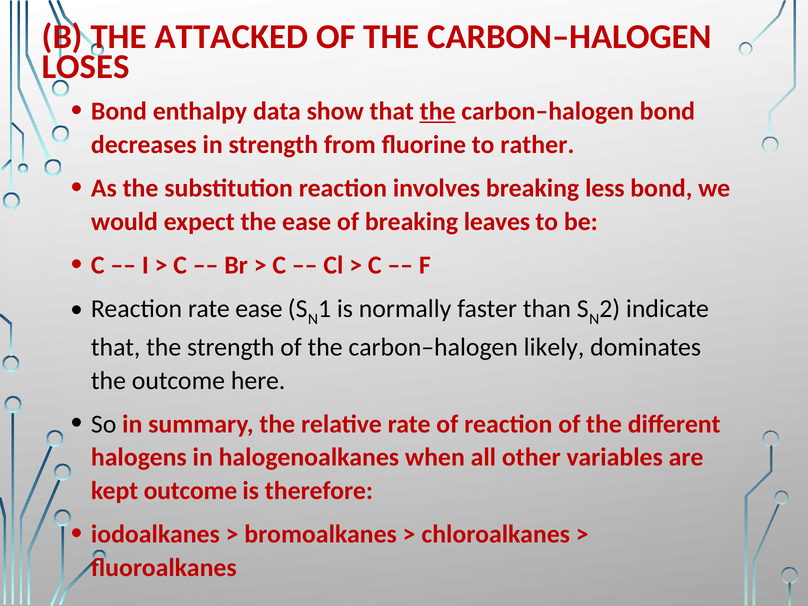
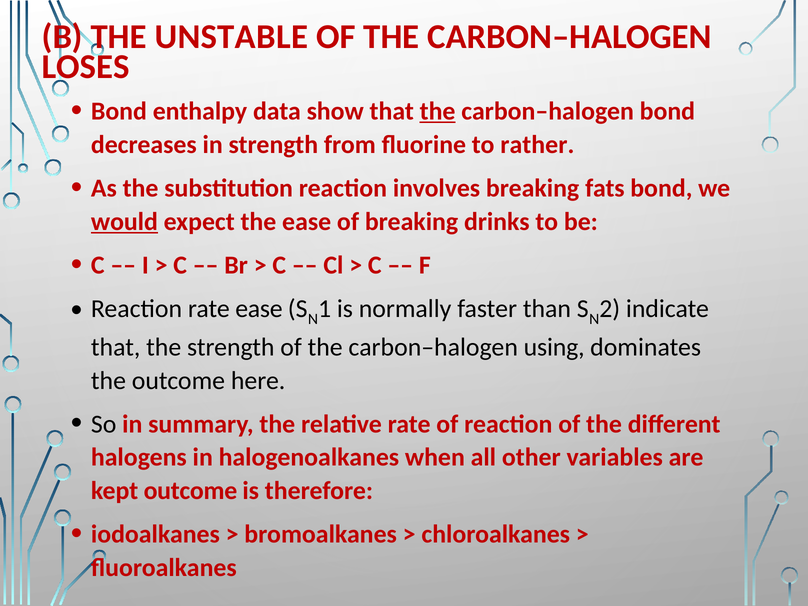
ATTACKED: ATTACKED -> UNSTABLE (231, 37)
less: less -> fats (605, 188)
would underline: none -> present (124, 222)
leaves: leaves -> drinks (497, 222)
likely: likely -> using (554, 347)
